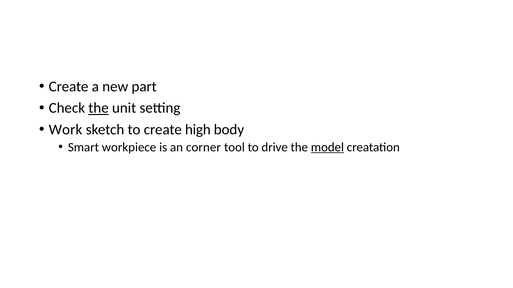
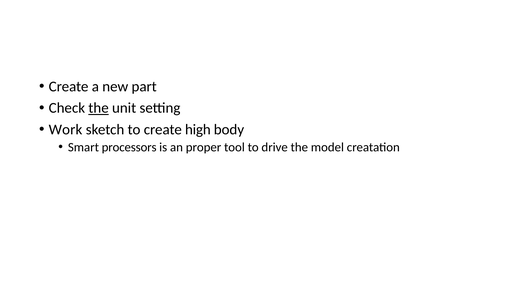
workpiece: workpiece -> processors (129, 147)
corner: corner -> proper (204, 147)
model underline: present -> none (327, 147)
